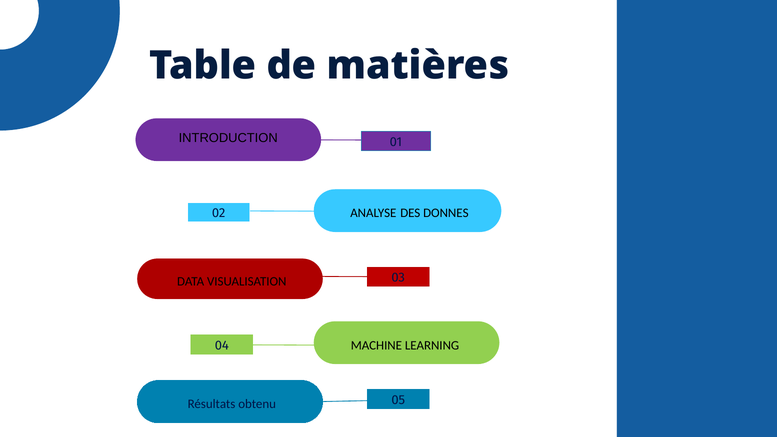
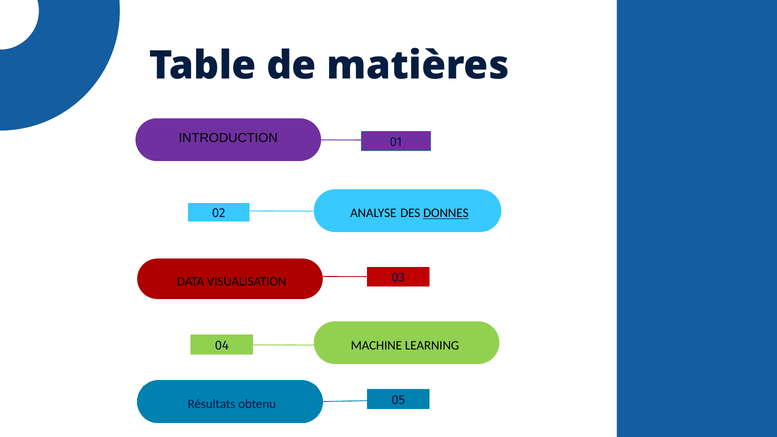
DONNES underline: none -> present (446, 213)
